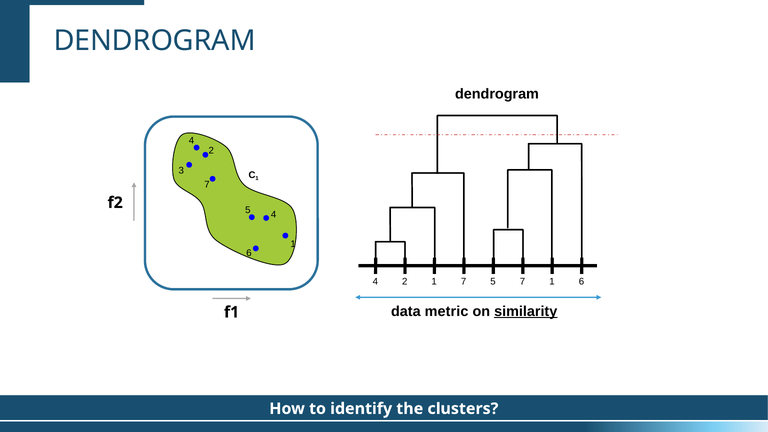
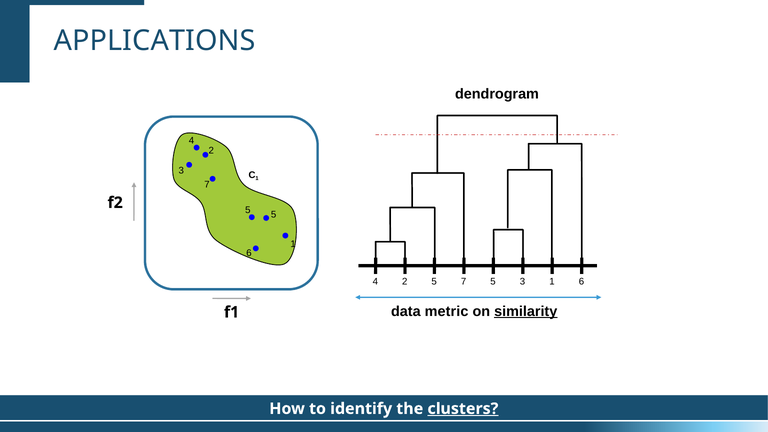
DENDROGRAM: DENDROGRAM -> APPLICATIONS (155, 41)
5 4: 4 -> 5 (274, 215)
2 1: 1 -> 5 (434, 282)
5 7: 7 -> 3 (523, 282)
clusters underline: none -> present (463, 409)
